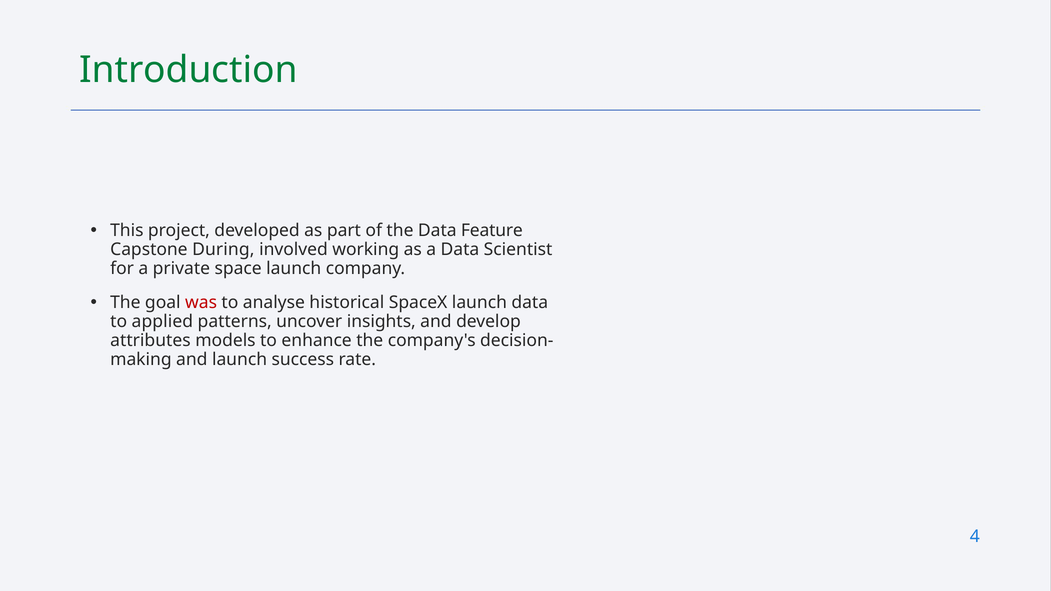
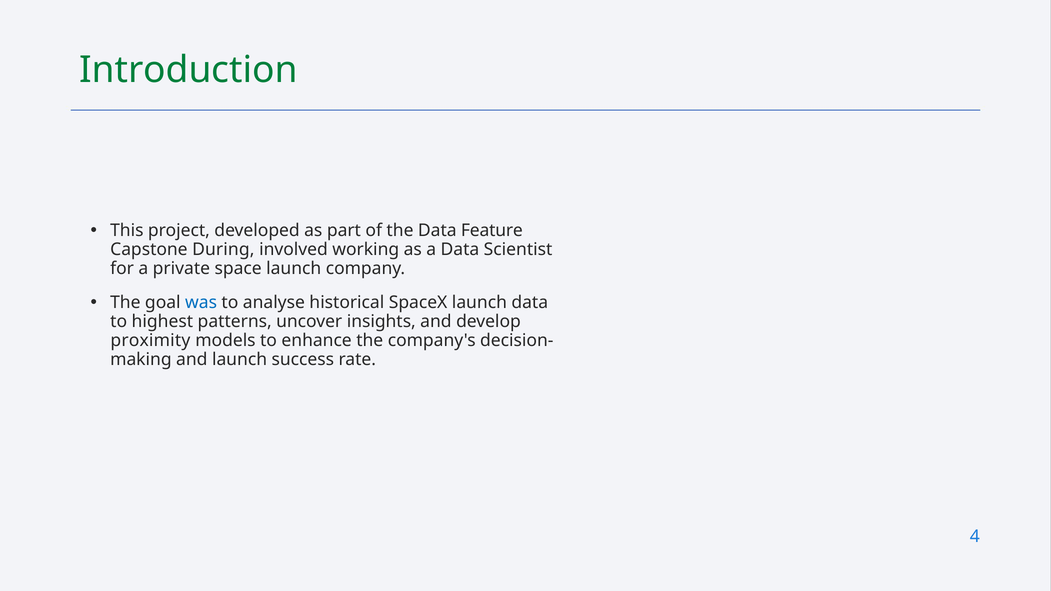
was colour: red -> blue (201, 303)
applied: applied -> highest (162, 322)
attributes: attributes -> proximity (150, 340)
